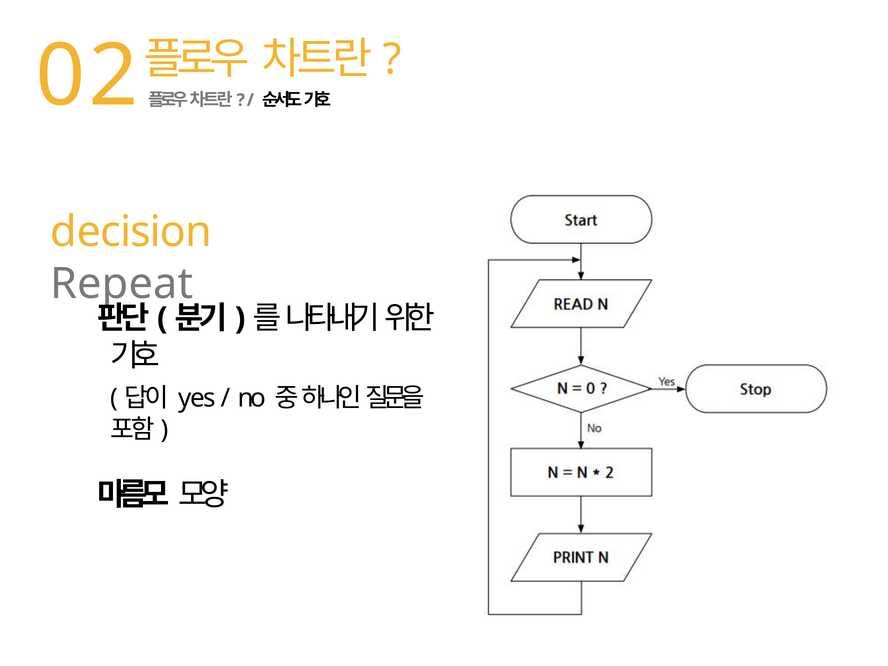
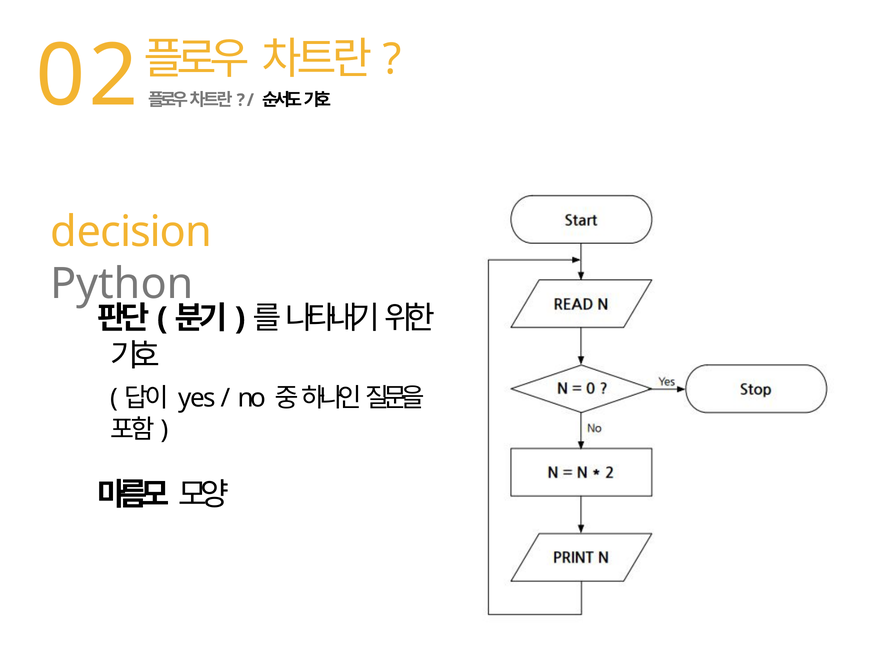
Repeat: Repeat -> Python (122, 284)
